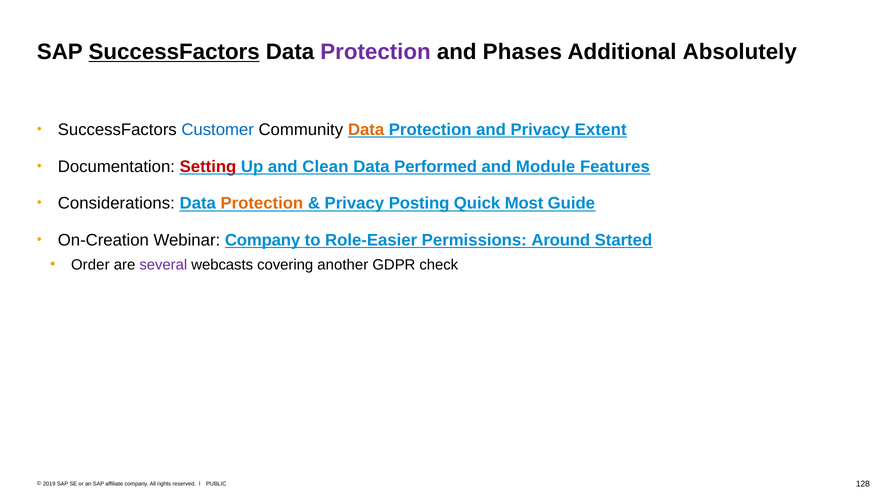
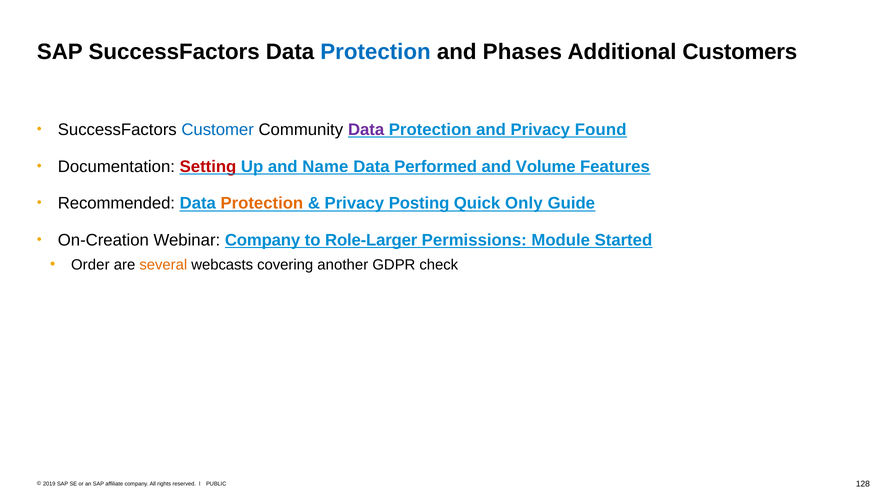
SuccessFactors underline: present -> none (174, 52)
Protection colour: purple -> blue (376, 52)
Absolutely: Absolutely -> Customers (740, 52)
Data colour: orange -> purple (366, 130)
Extent: Extent -> Found (601, 130)
Clean: Clean -> Name (325, 167)
Module: Module -> Volume (546, 167)
Considerations: Considerations -> Recommended (116, 203)
Most: Most -> Only (524, 203)
Role-Easier: Role-Easier -> Role-Larger (371, 240)
Around: Around -> Module (561, 240)
several colour: purple -> orange (163, 265)
